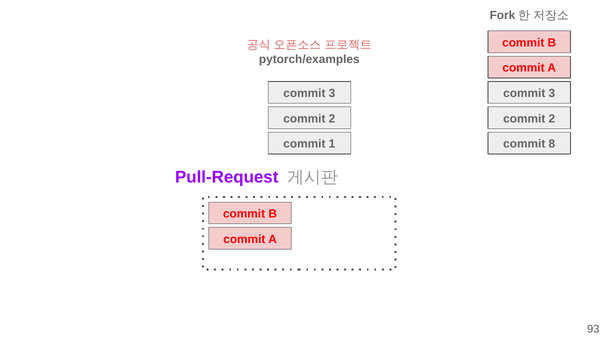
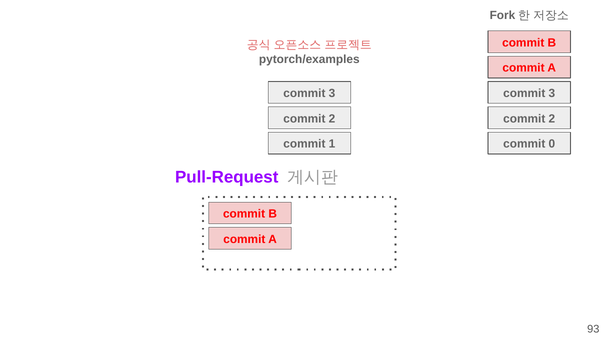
8: 8 -> 0 (552, 144)
